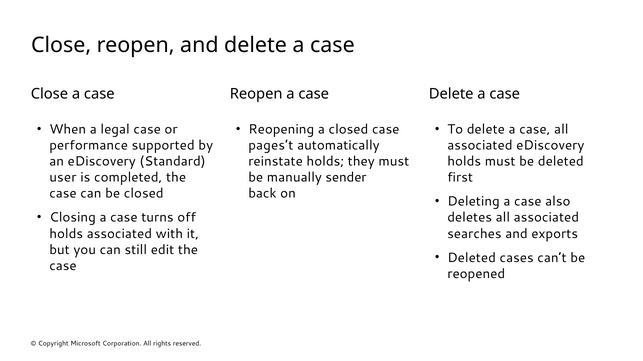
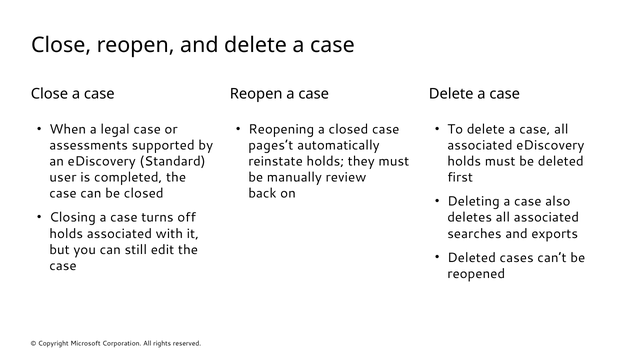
performance: performance -> assessments (89, 146)
sender: sender -> review (346, 178)
